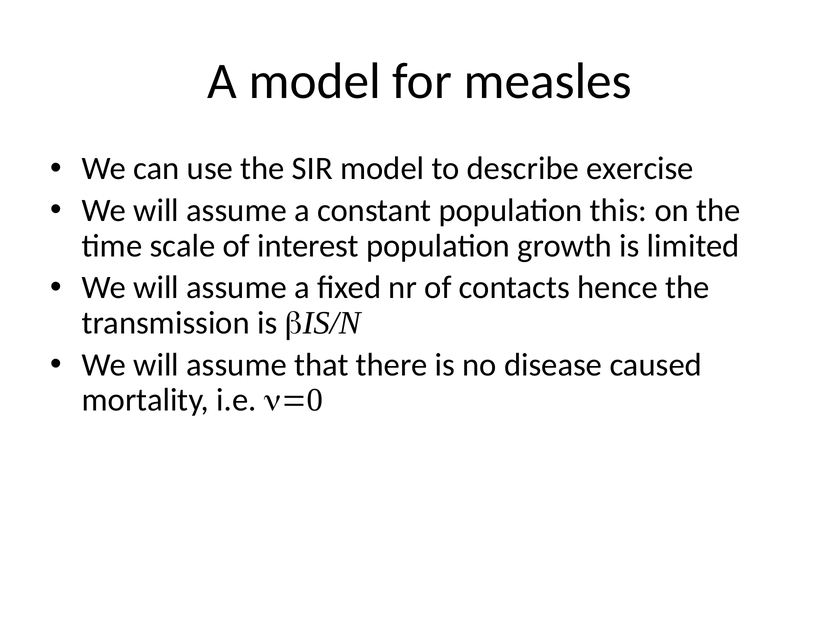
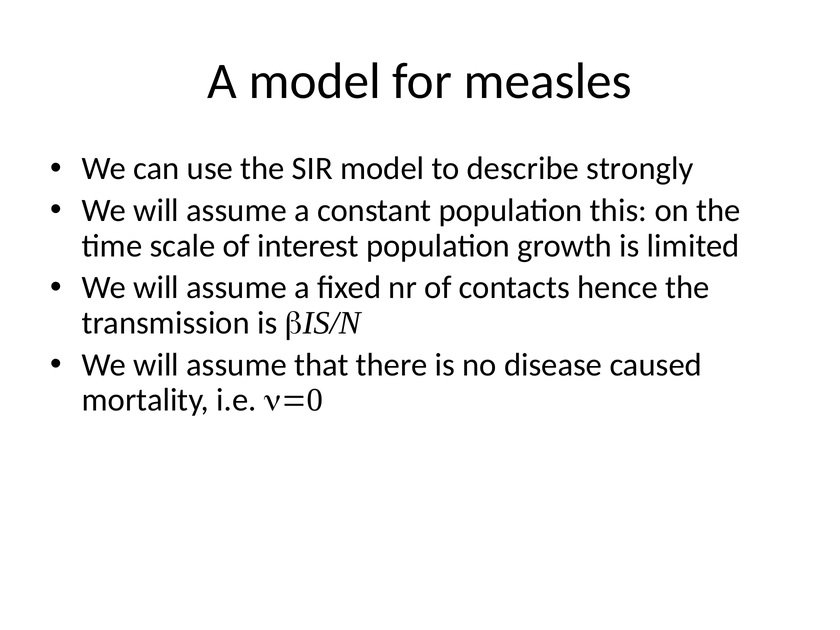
exercise: exercise -> strongly (640, 169)
